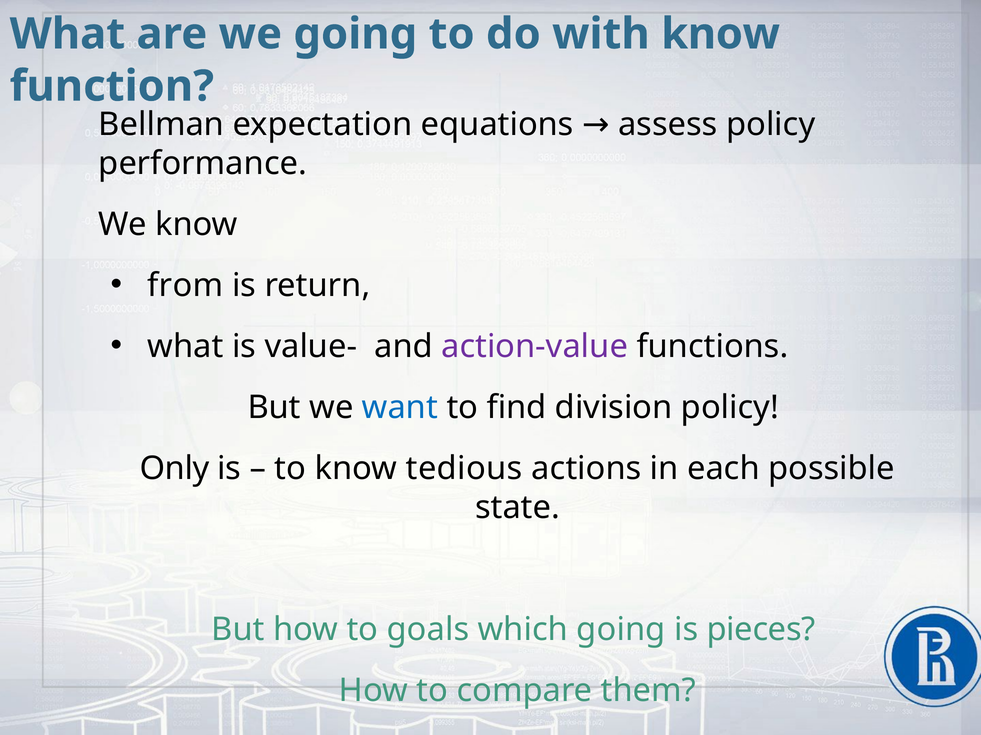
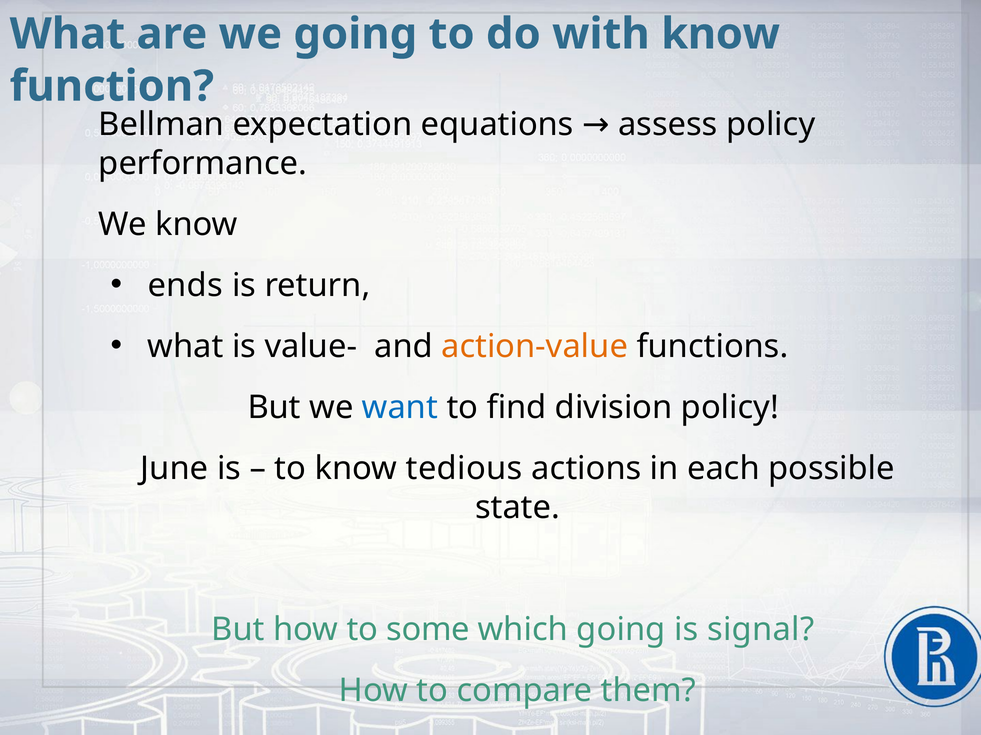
from: from -> ends (185, 286)
action-value colour: purple -> orange (535, 347)
Only: Only -> June (174, 469)
goals: goals -> some (428, 630)
pieces: pieces -> signal (761, 630)
